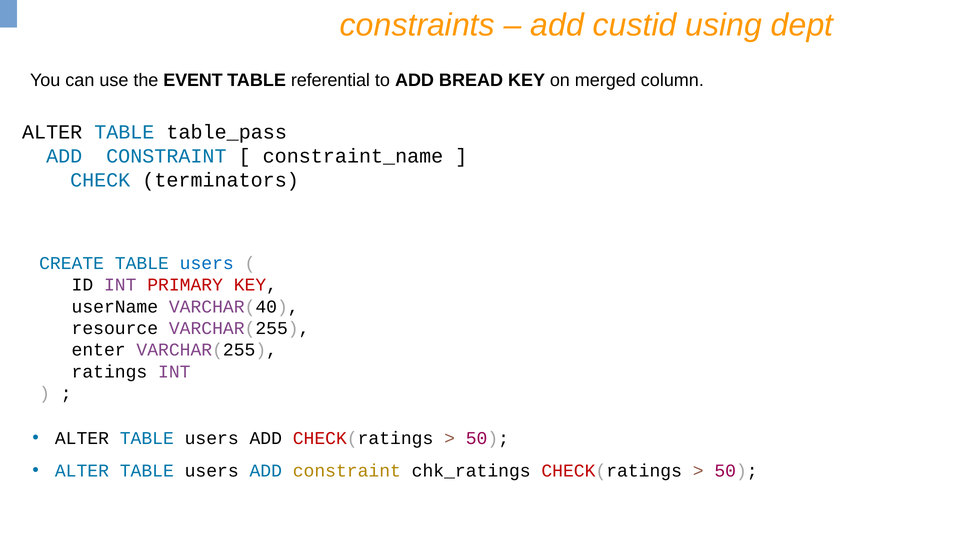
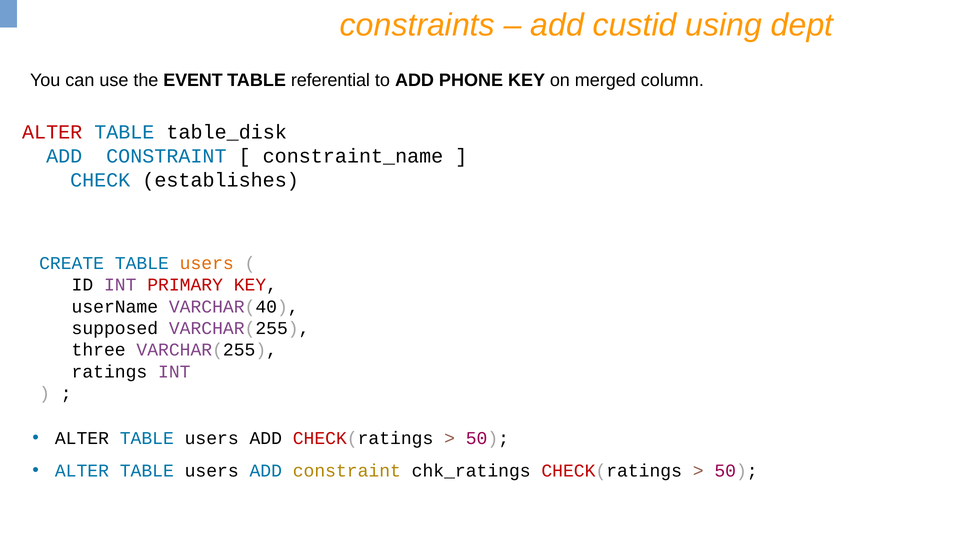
BREAD: BREAD -> PHONE (471, 80)
ALTER colour: black -> red (52, 132)
table_pass: table_pass -> table_disk (227, 132)
terminators: terminators -> establishes (221, 180)
users colour: blue -> orange (207, 263)
resource: resource -> supposed (115, 328)
enter: enter -> three (99, 350)
